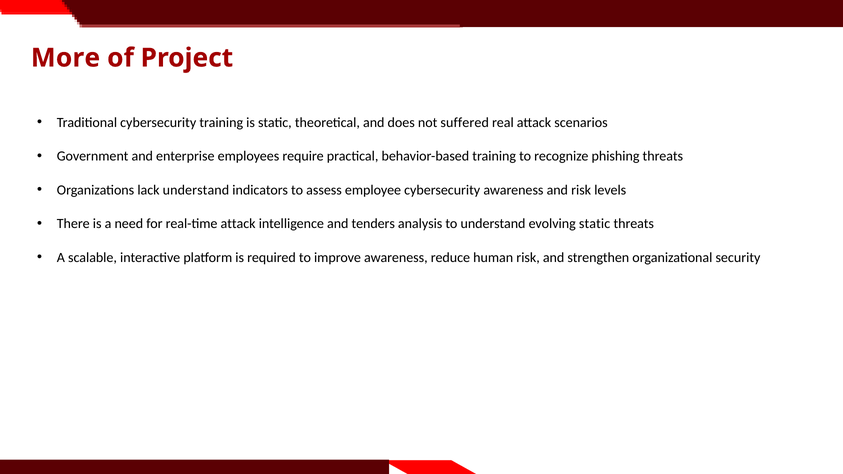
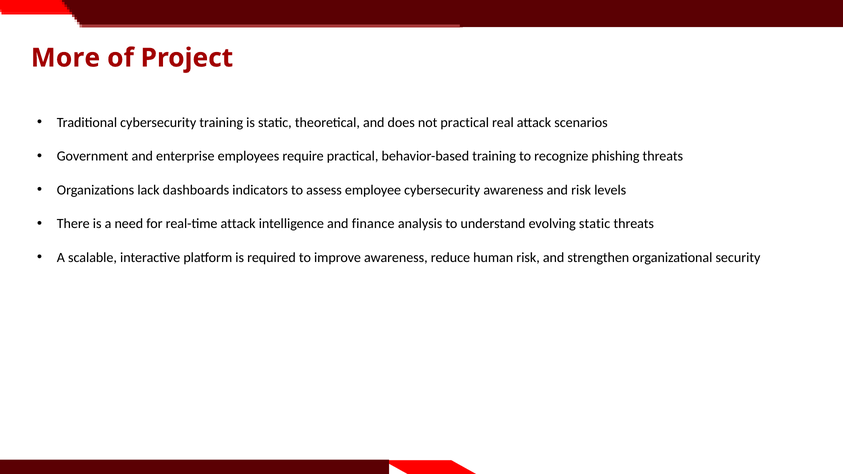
not suffered: suffered -> practical (465, 123)
lack understand: understand -> dashboards (196, 190)
tenders: tenders -> finance (373, 224)
